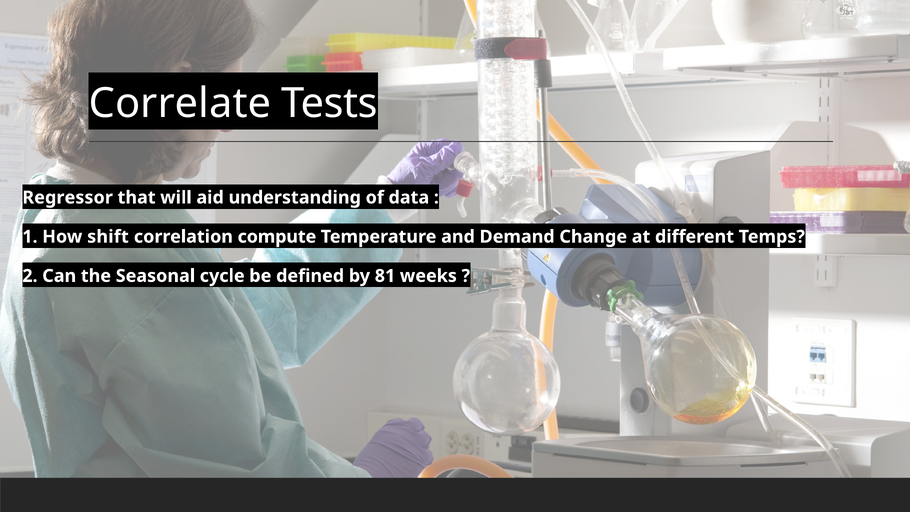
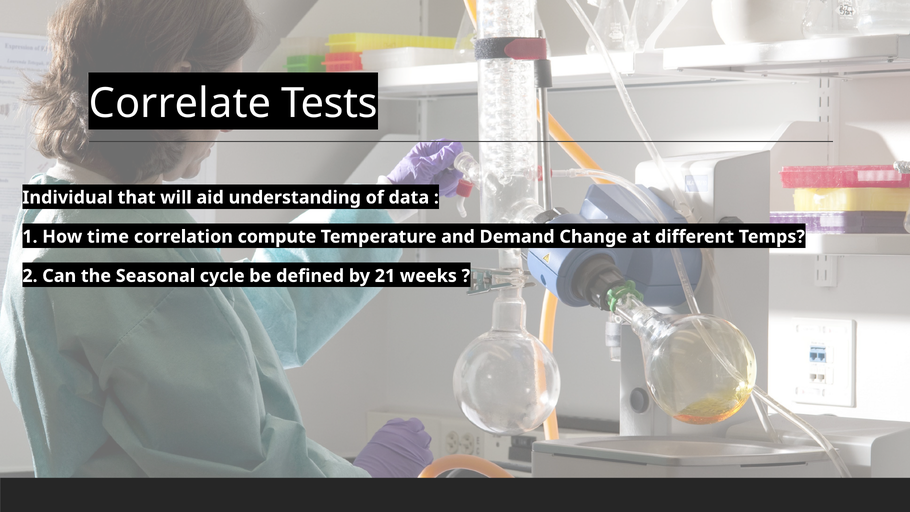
Regressor: Regressor -> Individual (68, 198)
shift: shift -> time (108, 237)
81: 81 -> 21 (385, 276)
